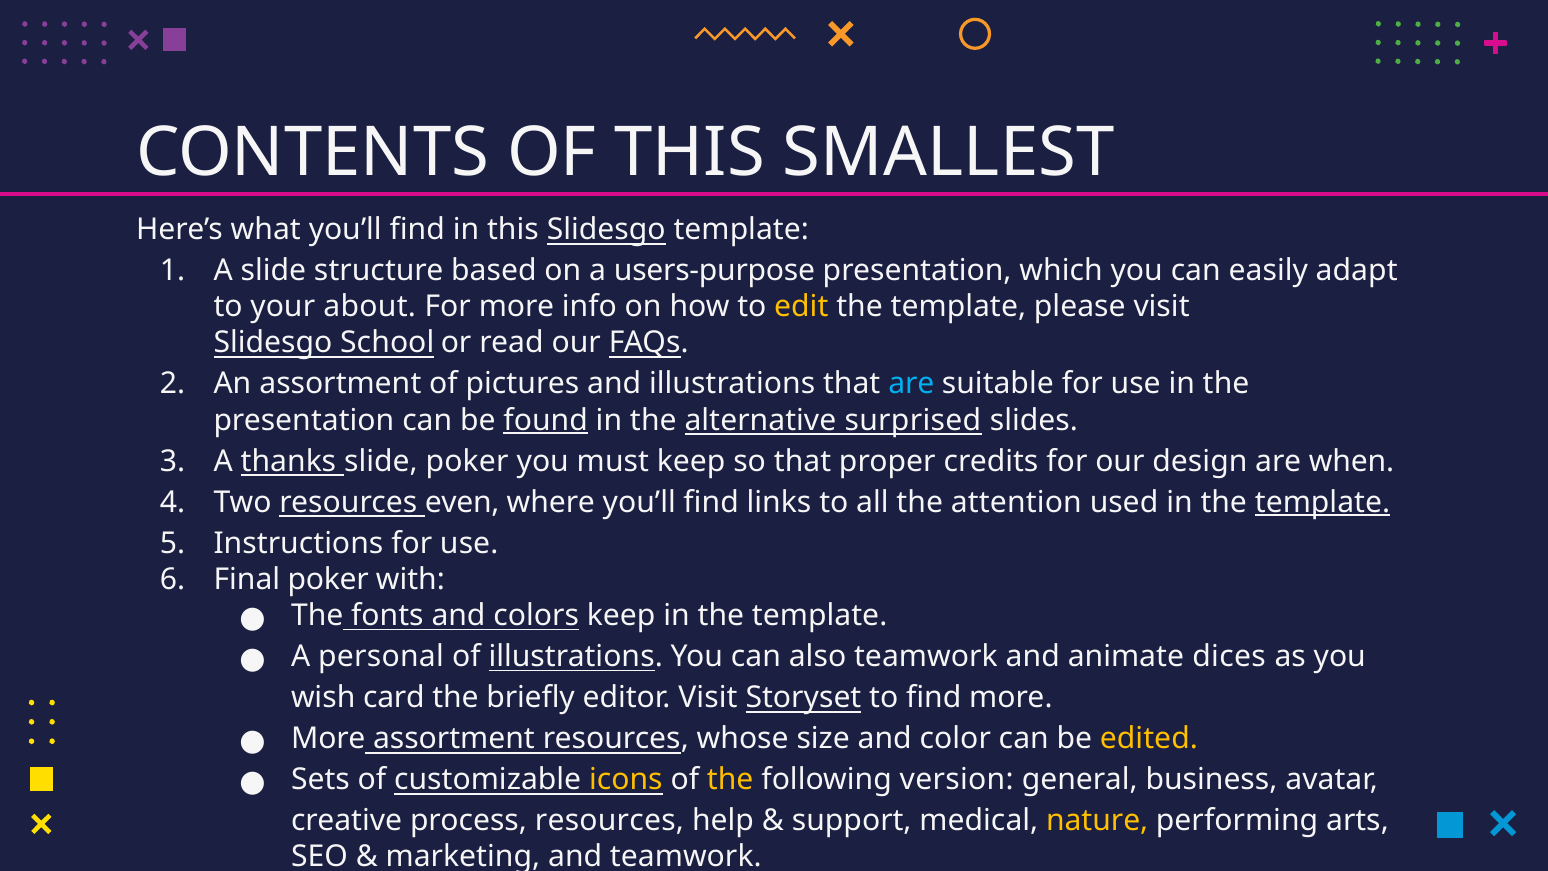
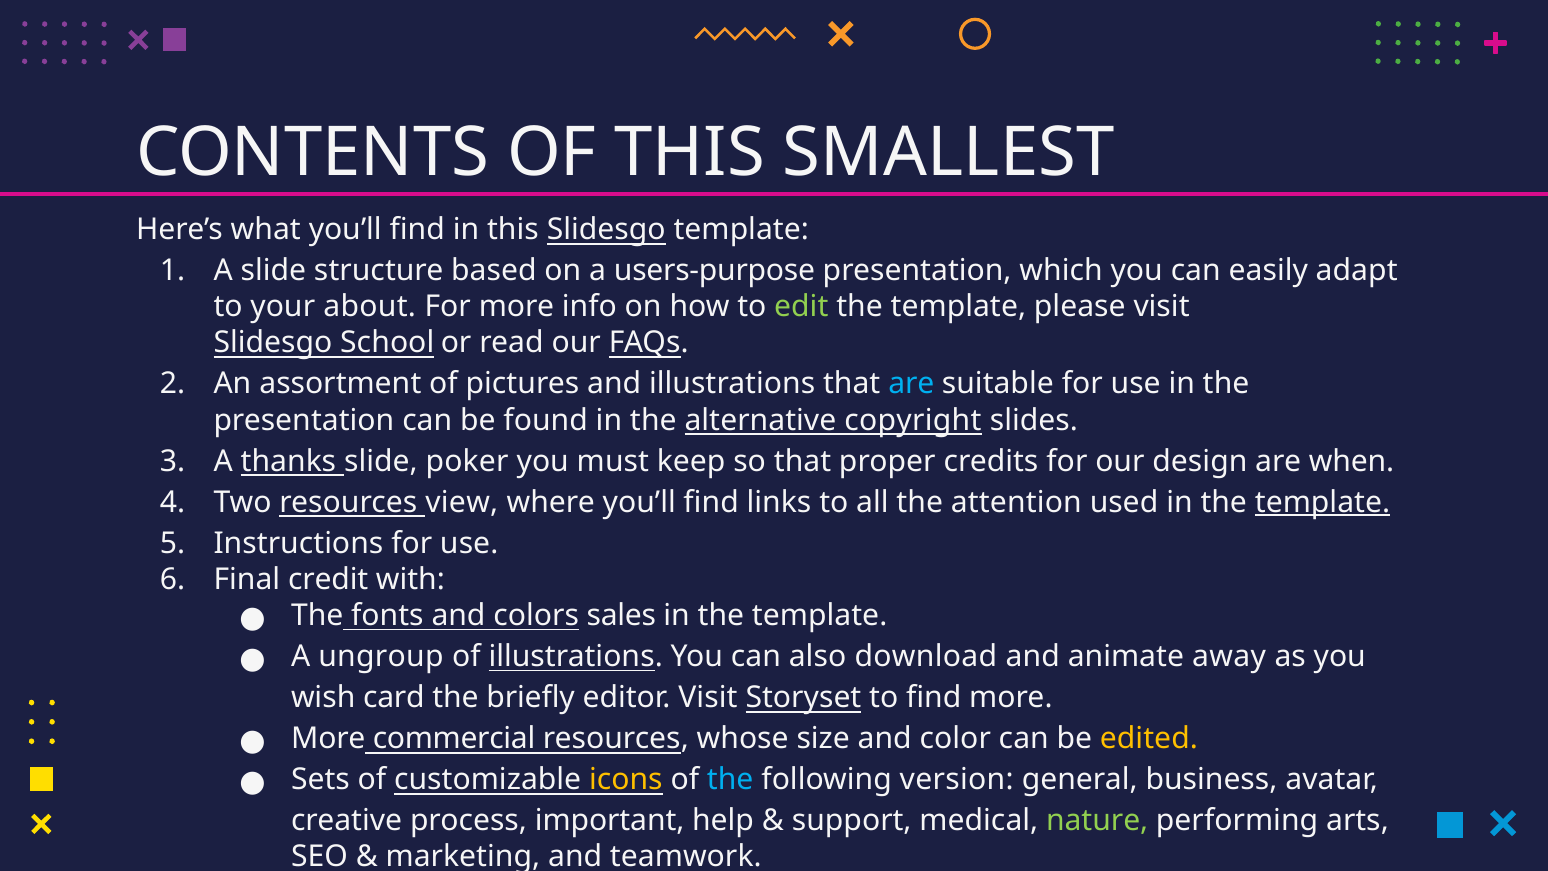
edit colour: yellow -> light green (801, 307)
found underline: present -> none (546, 420)
surprised: surprised -> copyright (913, 420)
even: even -> view (462, 502)
Final poker: poker -> credit (328, 579)
colors keep: keep -> sales (621, 615)
personal: personal -> ungroup (381, 656)
also teamwork: teamwork -> download (926, 656)
dices: dices -> away (1229, 656)
More assortment: assortment -> commercial (454, 738)
the colour: yellow -> light blue (730, 779)
process resources: resources -> important (610, 821)
nature colour: yellow -> light green (1097, 821)
